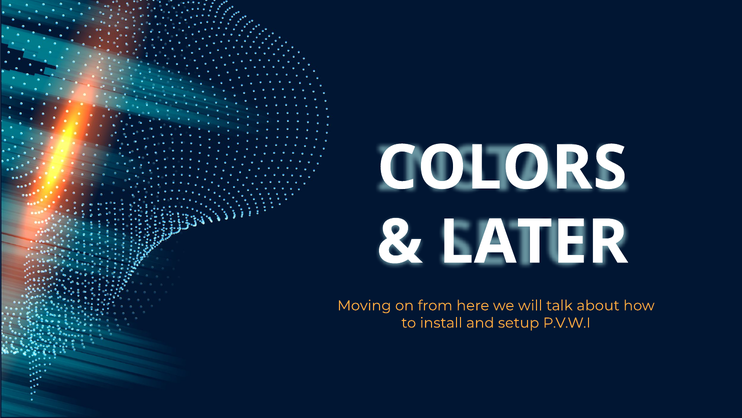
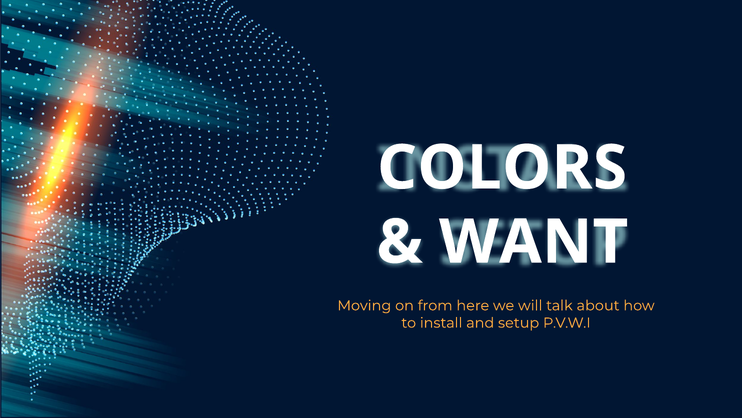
LATER: LATER -> WANT (534, 242)
